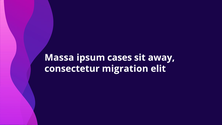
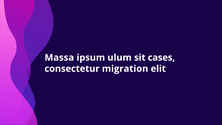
cases: cases -> ulum (120, 58)
away: away -> cases (161, 58)
